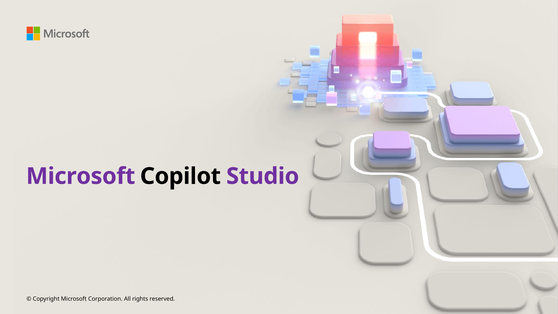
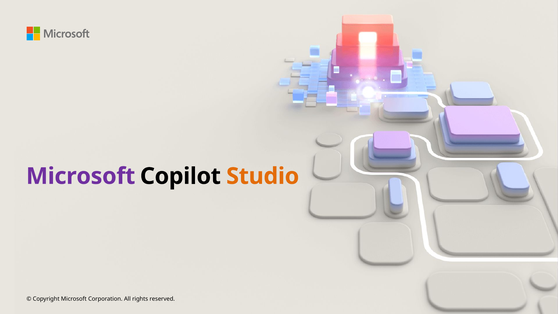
Studio colour: purple -> orange (263, 176)
